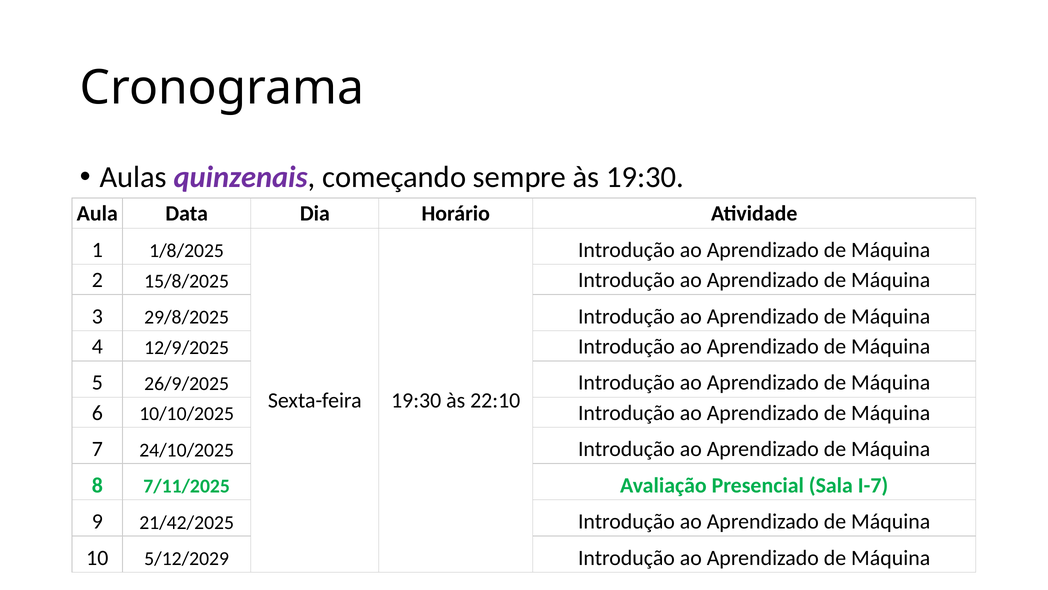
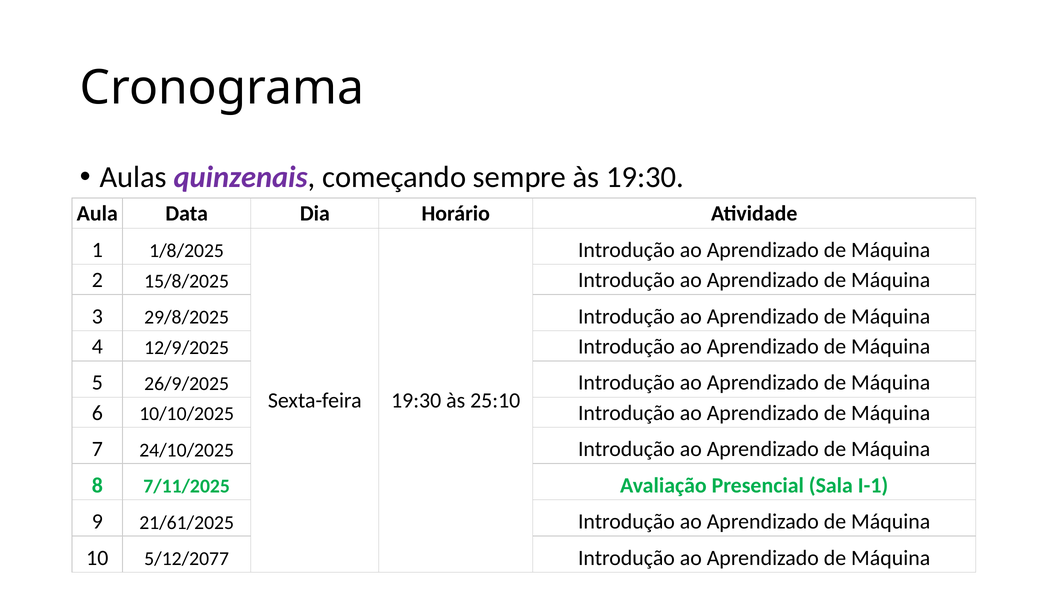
22:10: 22:10 -> 25:10 (495, 400)
I-7: I-7 -> I-1 (873, 485)
21/42/2025: 21/42/2025 -> 21/61/2025 (187, 522)
5/12/2029: 5/12/2029 -> 5/12/2077 (187, 558)
